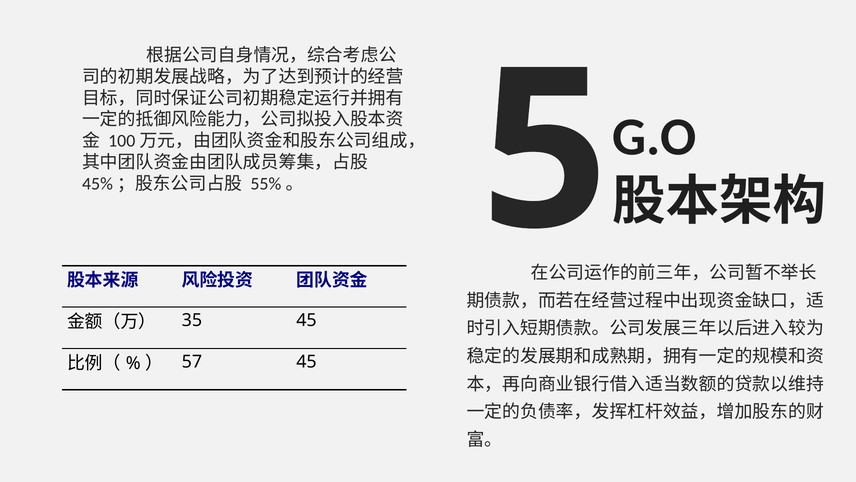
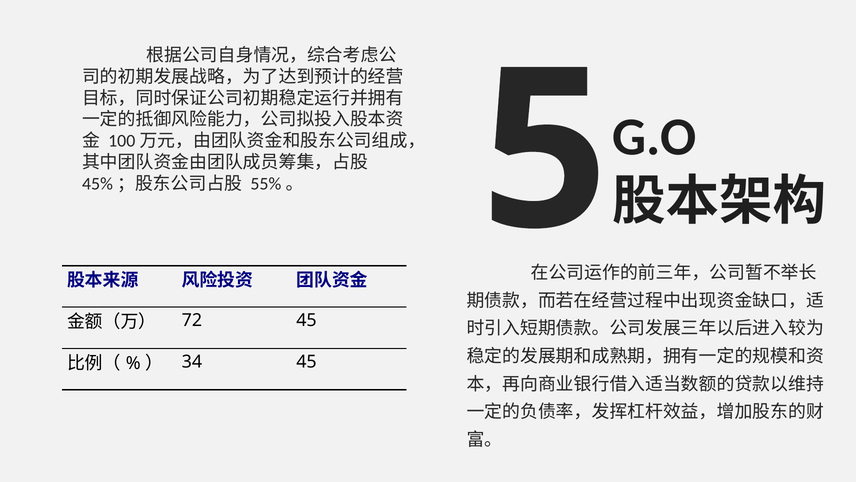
35: 35 -> 72 (192, 320)
57: 57 -> 34 (192, 361)
